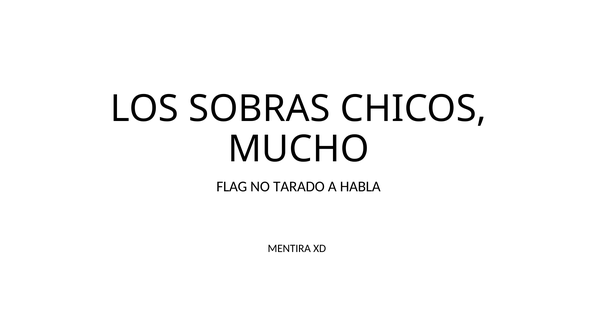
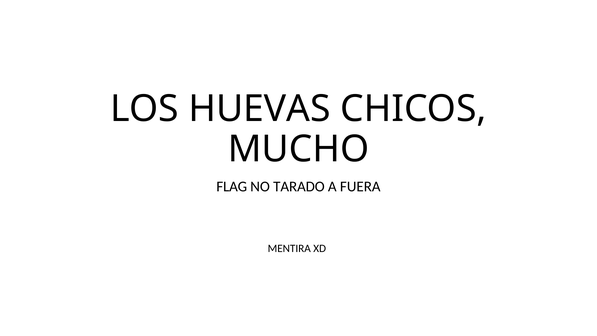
SOBRAS: SOBRAS -> HUEVAS (259, 109)
HABLA: HABLA -> FUERA (360, 187)
